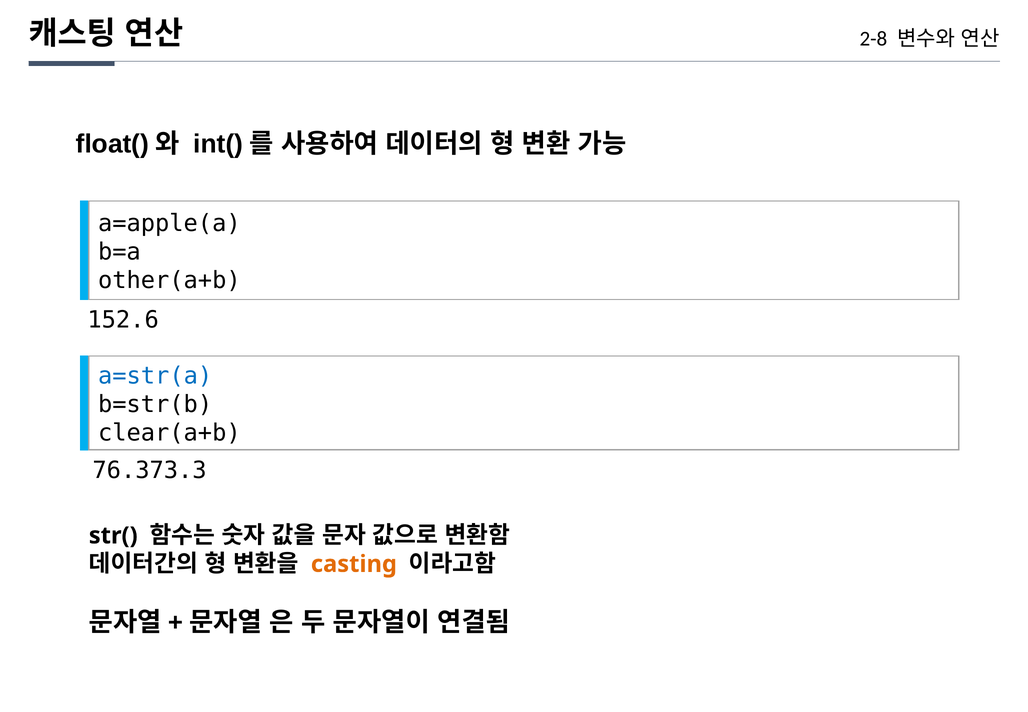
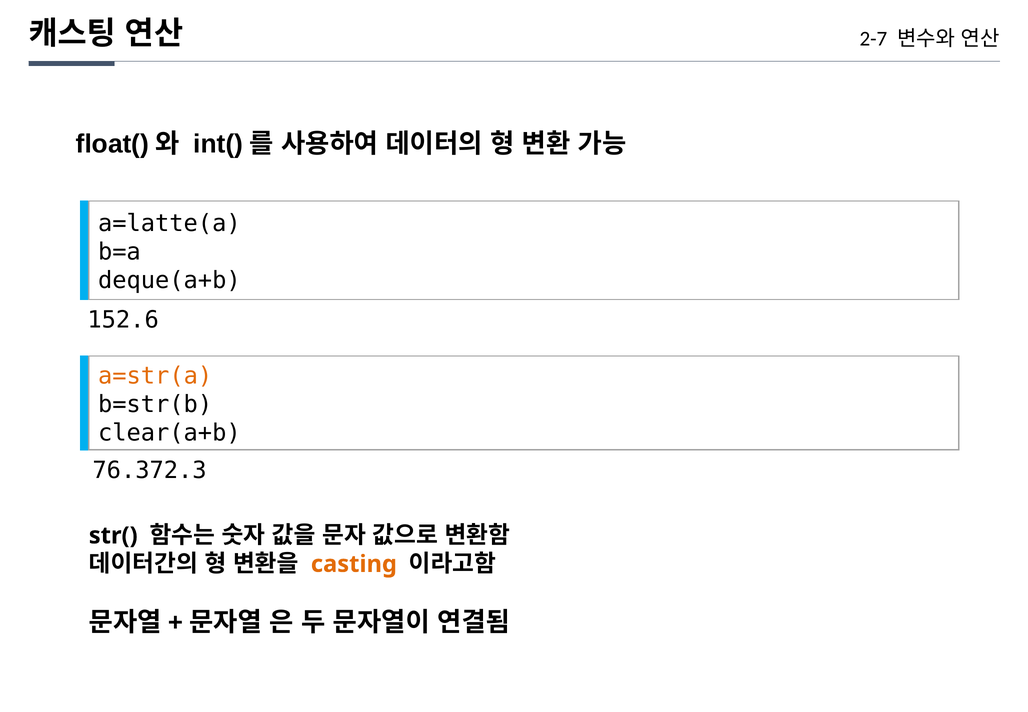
2-8: 2-8 -> 2-7 (873, 39)
a=apple(a: a=apple(a -> a=latte(a (169, 223)
other(a+b: other(a+b -> deque(a+b (169, 280)
a=str(a colour: blue -> orange (155, 376)
76.373.3: 76.373.3 -> 76.372.3 (150, 470)
